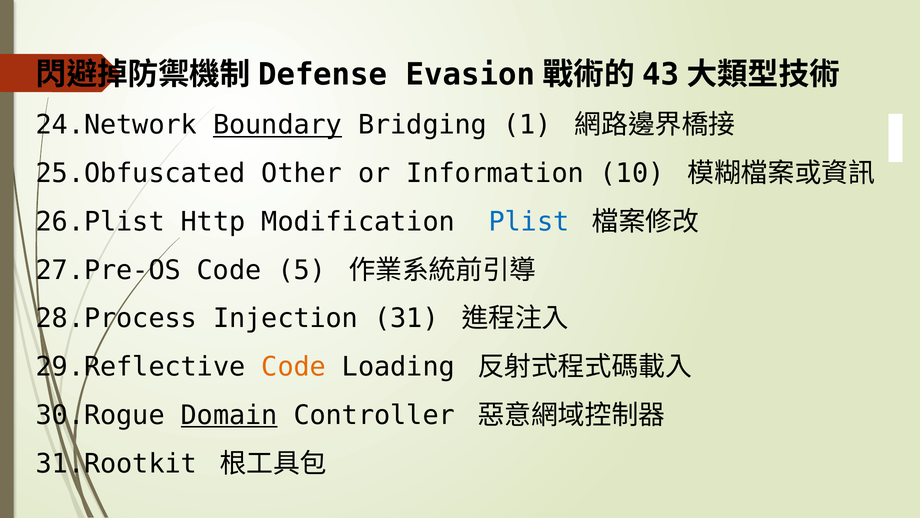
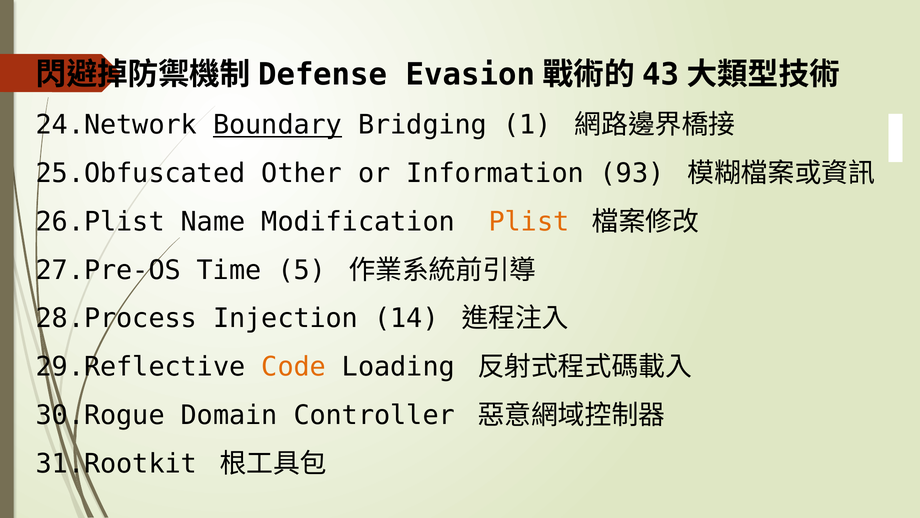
10: 10 -> 93 (632, 173)
Http: Http -> Name (213, 222)
Plist colour: blue -> orange (529, 222)
Code: Code -> Time (229, 270)
31: 31 -> 14 (406, 318)
Domain underline: present -> none (229, 415)
